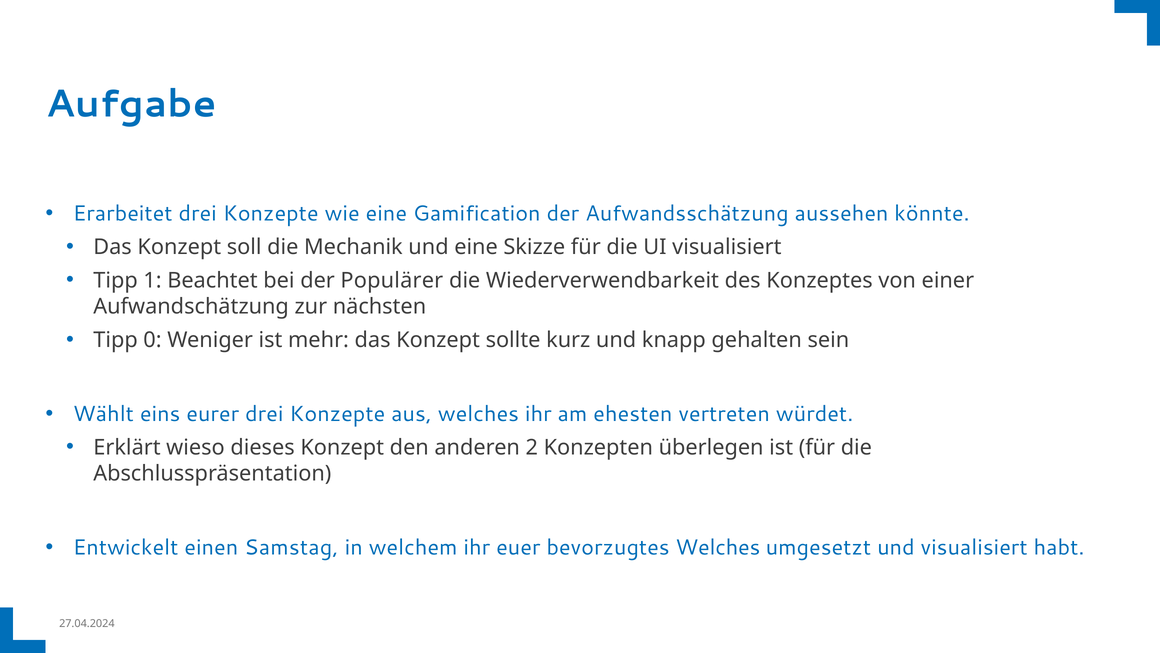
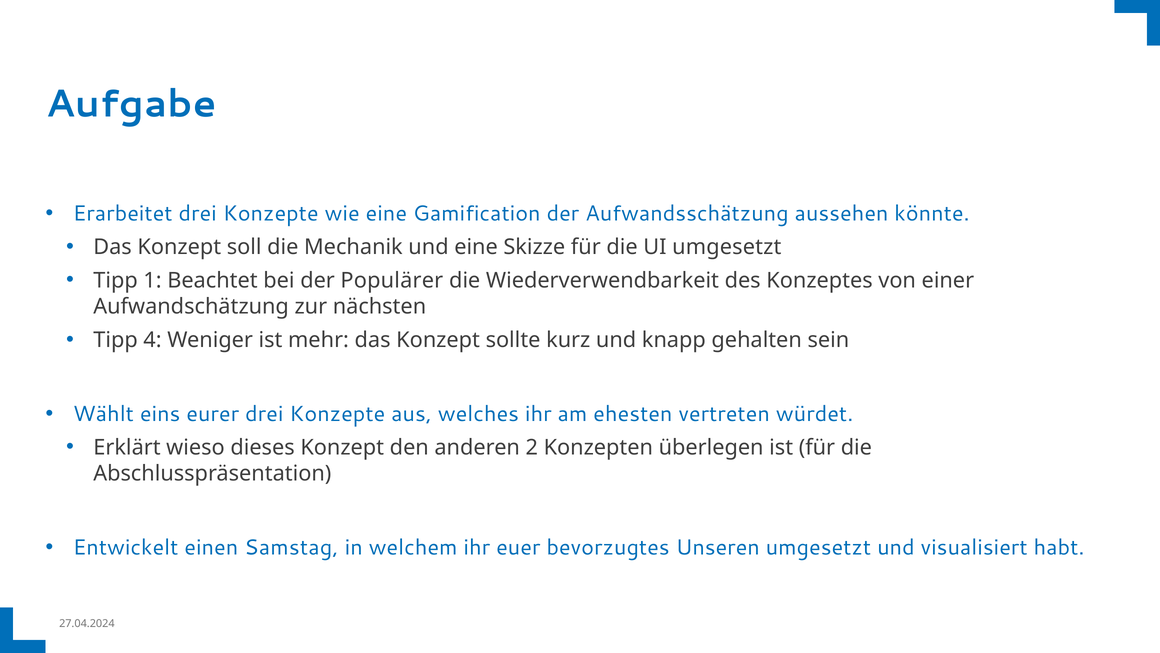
UI visualisiert: visualisiert -> umgesetzt (727, 247)
0: 0 -> 4 (153, 340)
bevorzugtes Welches: Welches -> Unseren (718, 547)
